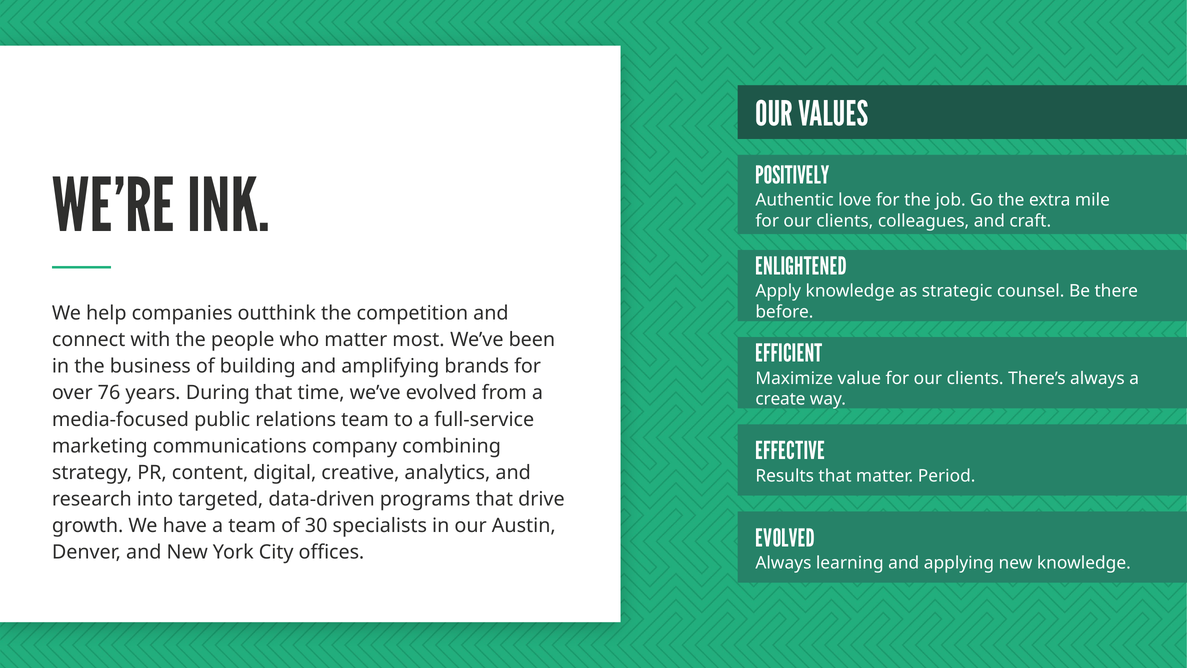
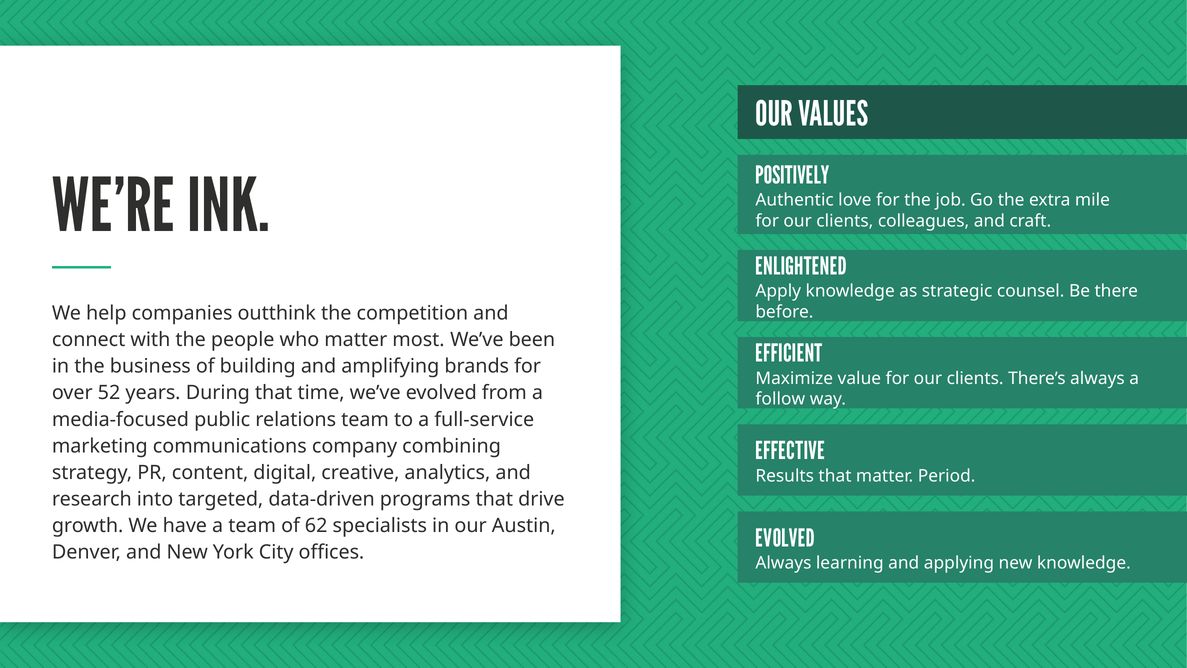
76: 76 -> 52 (109, 393)
create: create -> follow (780, 399)
30: 30 -> 62 (316, 526)
